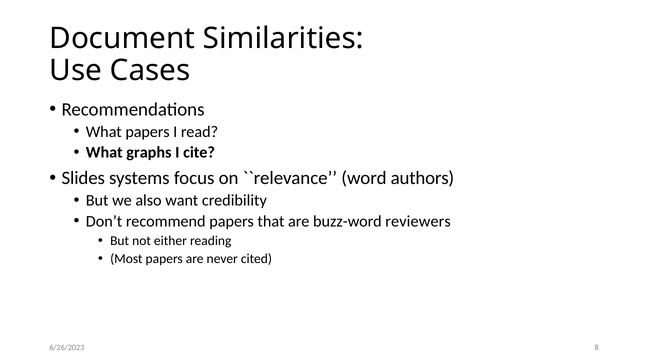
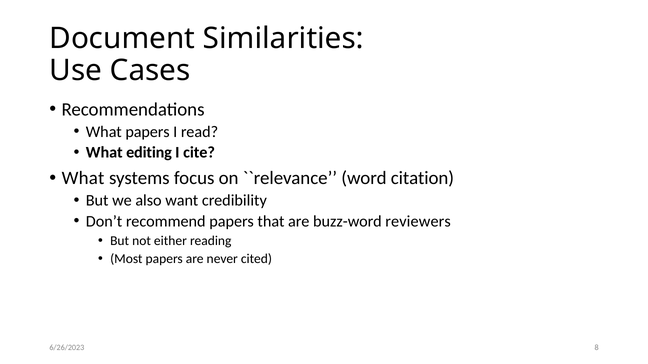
graphs: graphs -> editing (149, 153)
Slides: Slides -> What (83, 178)
authors: authors -> citation (422, 178)
